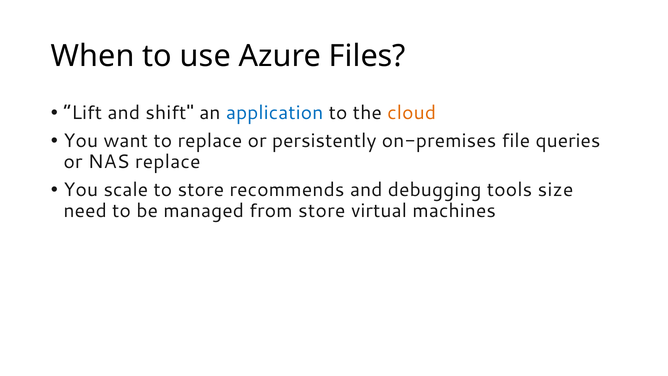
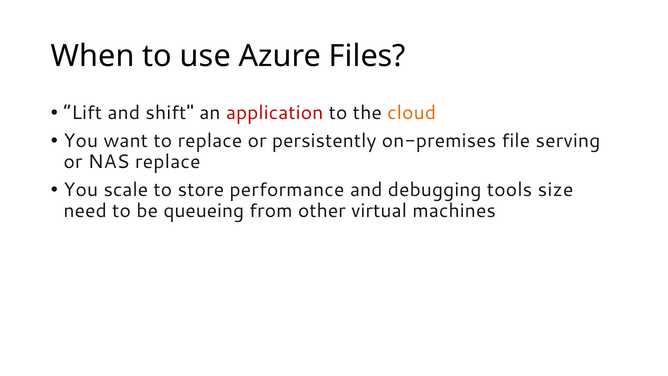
application colour: blue -> red (275, 113)
queries: queries -> serving (568, 141)
recommends: recommends -> performance (287, 190)
managed: managed -> queueing (204, 211)
from store: store -> other (322, 211)
